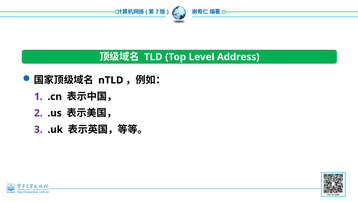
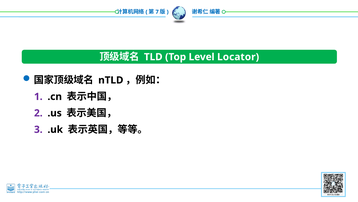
Address: Address -> Locator (238, 57)
